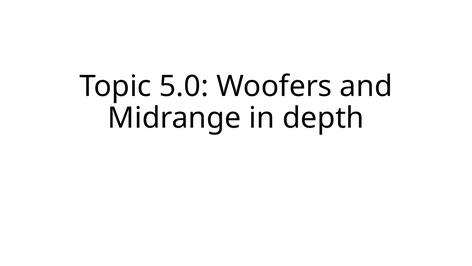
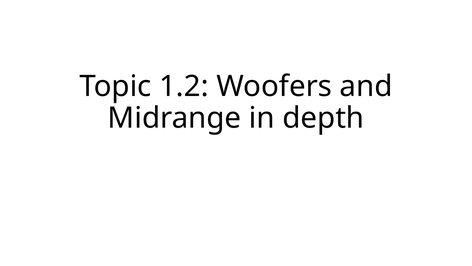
5.0: 5.0 -> 1.2 (184, 86)
